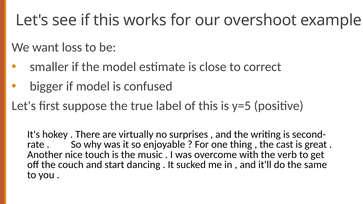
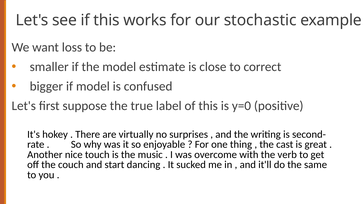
overshoot: overshoot -> stochastic (260, 20)
y=5: y=5 -> y=0 (241, 106)
